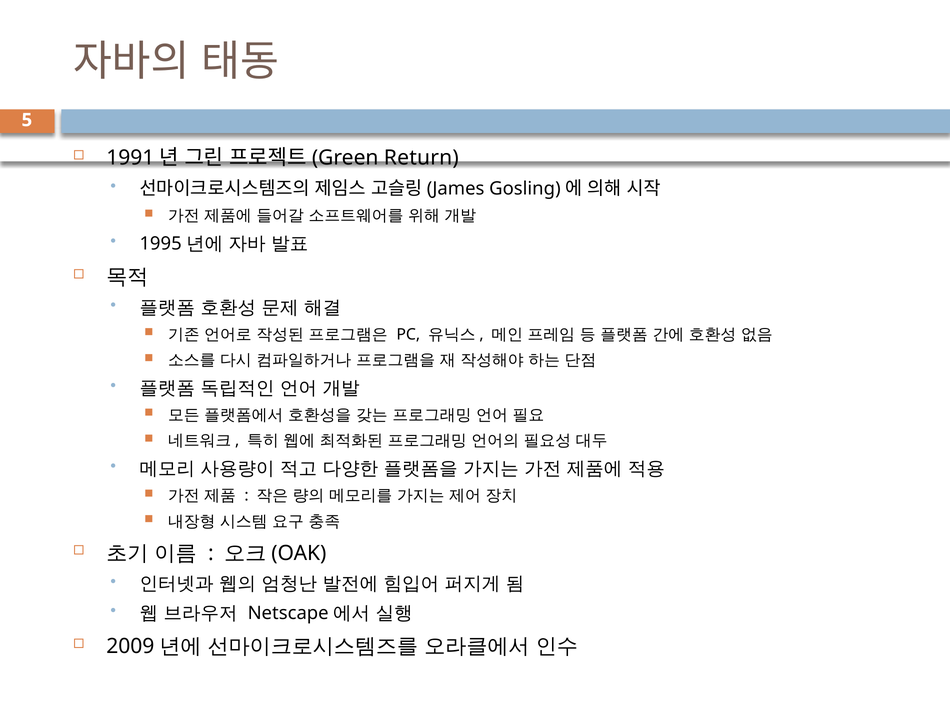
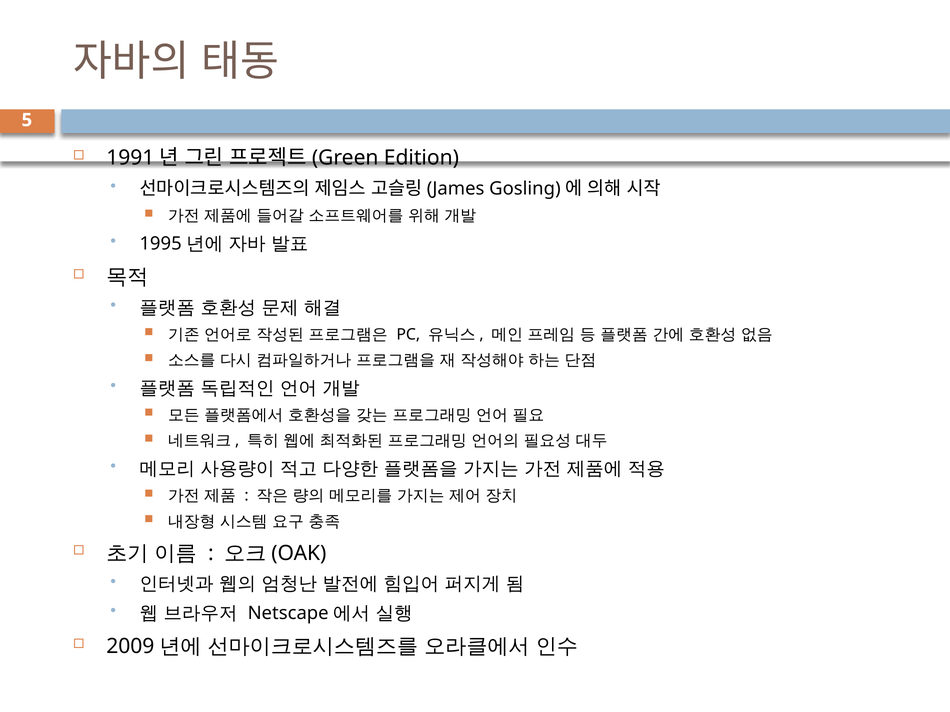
Return: Return -> Edition (421, 158)
